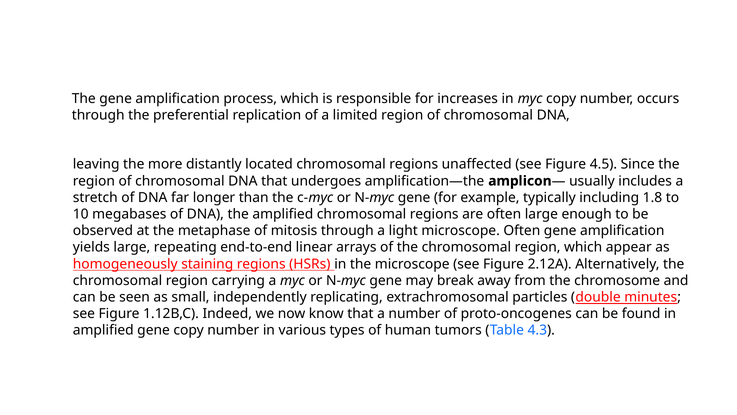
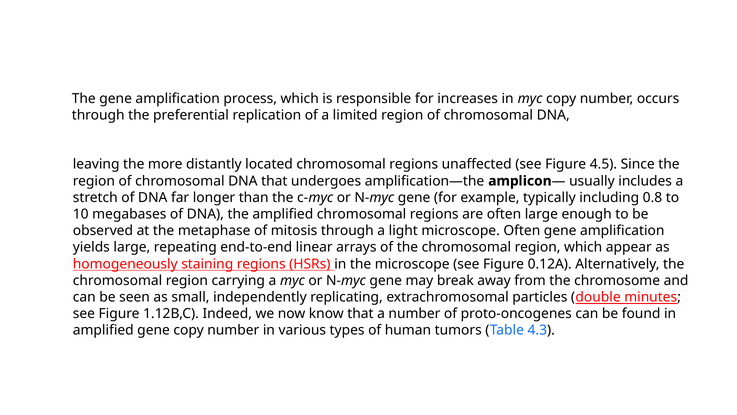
1.8: 1.8 -> 0.8 (652, 197)
2.12A: 2.12A -> 0.12A (550, 264)
